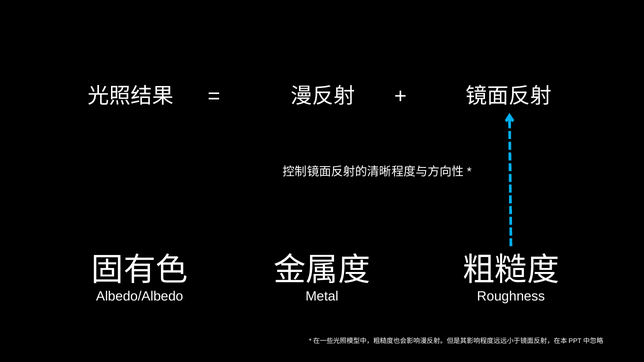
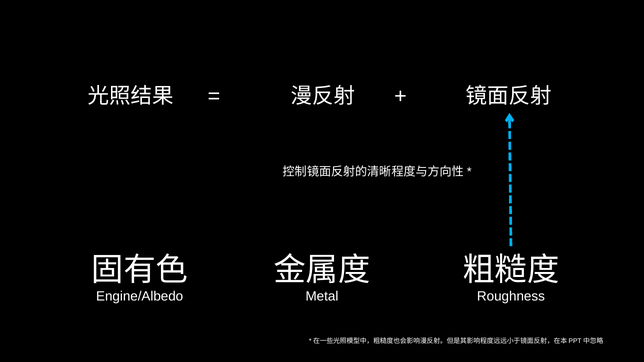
Albedo/Albedo: Albedo/Albedo -> Engine/Albedo (140, 296)
